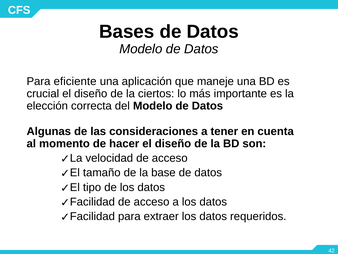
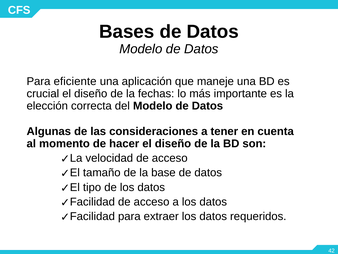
ciertos: ciertos -> fechas (156, 93)
